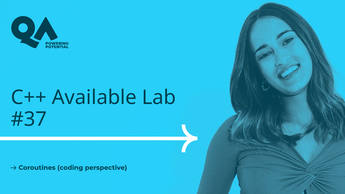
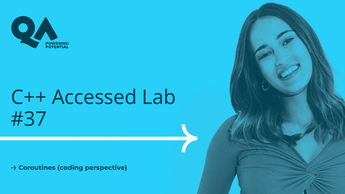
Available: Available -> Accessed (94, 98)
